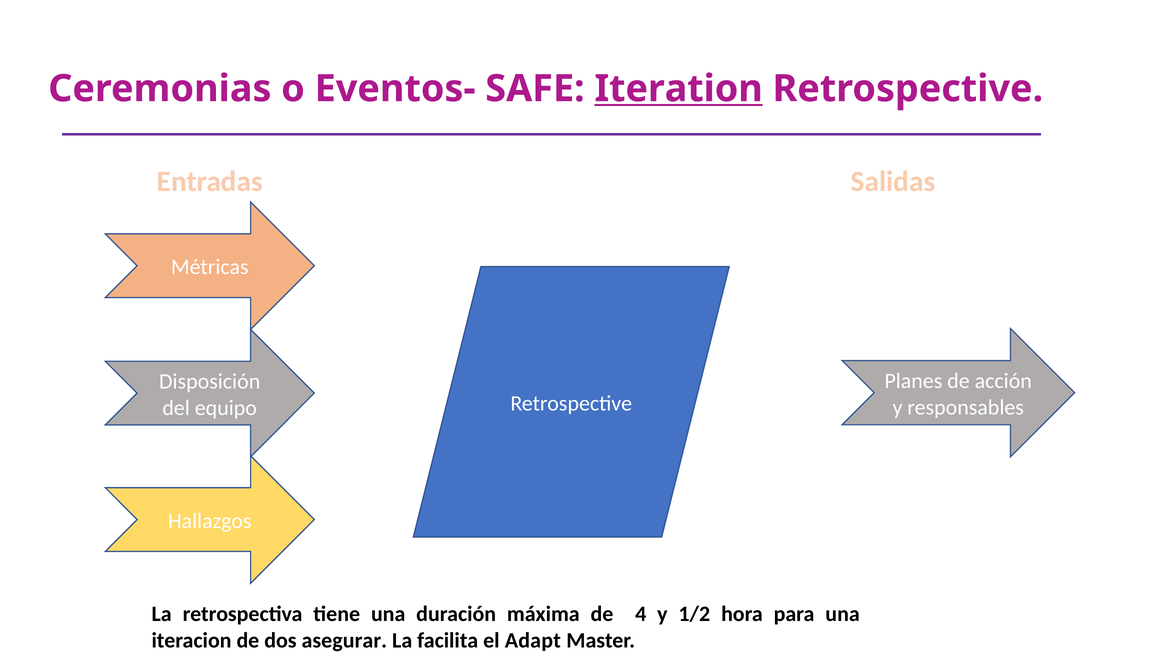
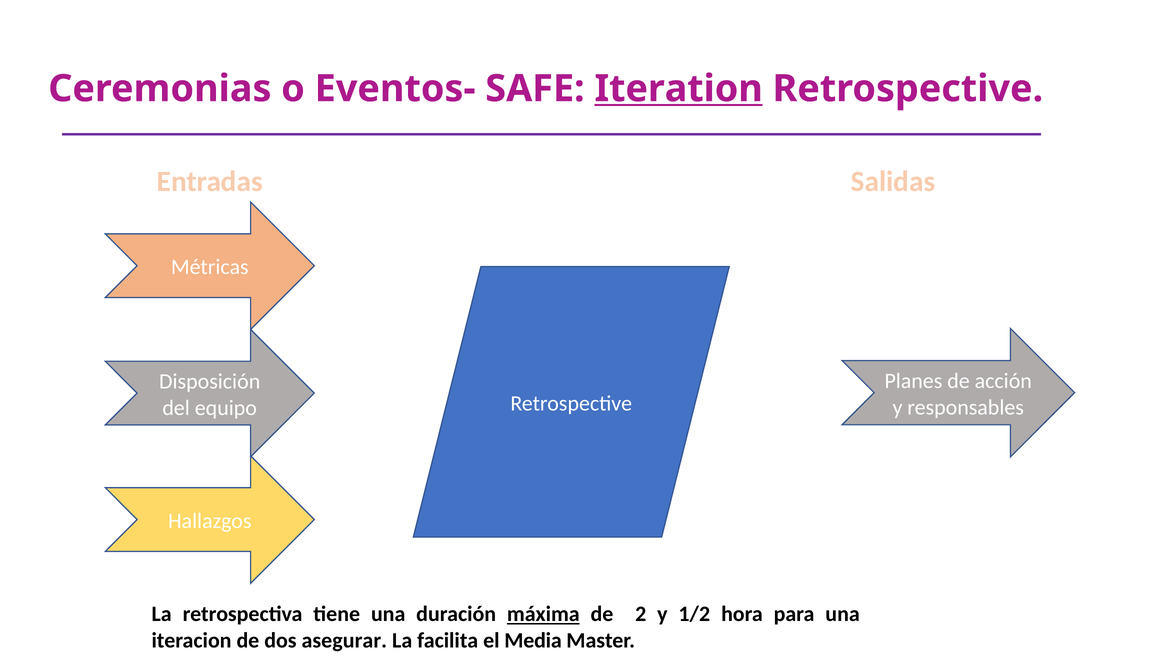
máxima underline: none -> present (543, 614)
4: 4 -> 2 (641, 614)
Adapt: Adapt -> Media (533, 640)
